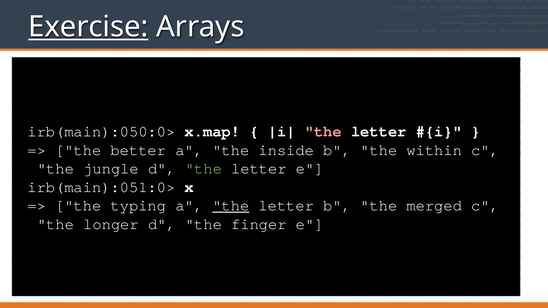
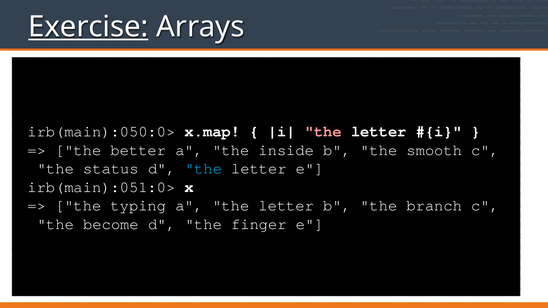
within: within -> smooth (434, 150)
jungle: jungle -> status (111, 169)
the colour: light green -> light blue (203, 169)
the underline: present -> none (231, 206)
merged: merged -> branch (434, 206)
longer: longer -> become (111, 224)
